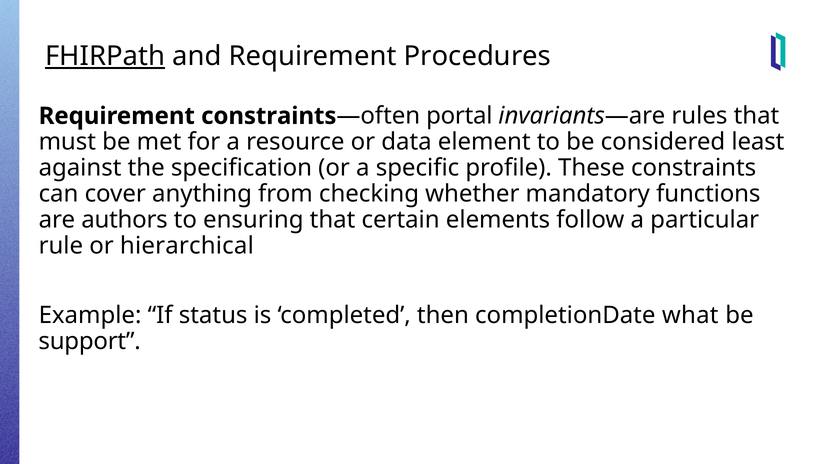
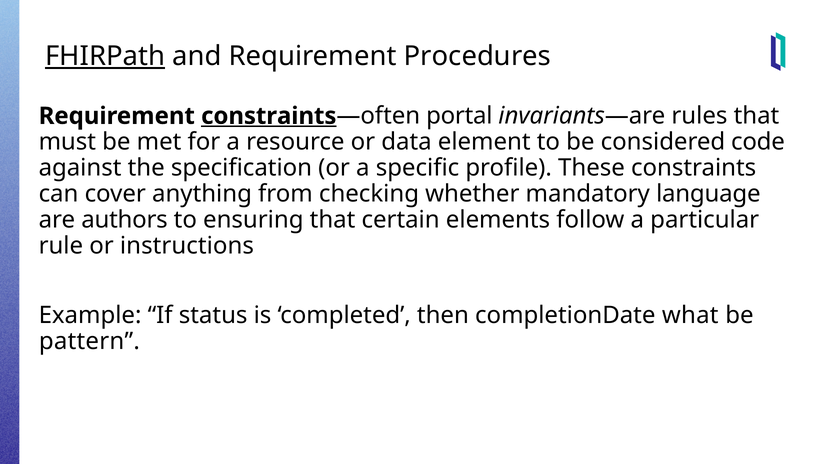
constraints underline: none -> present (269, 116)
least: least -> code (758, 142)
functions: functions -> language (708, 194)
hierarchical: hierarchical -> instructions (187, 246)
support: support -> pattern (89, 341)
